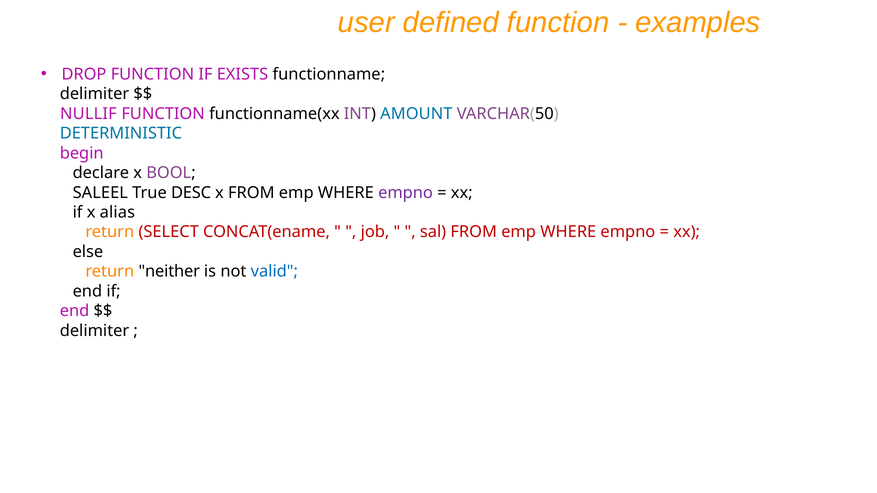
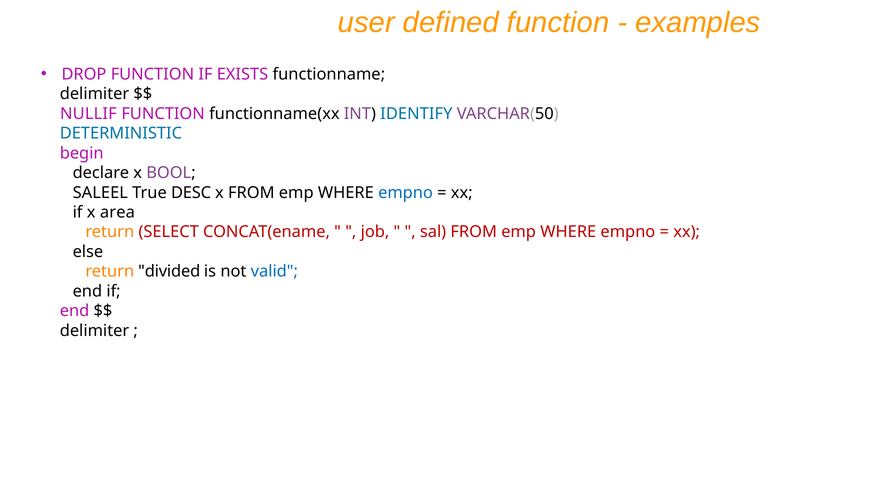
AMOUNT: AMOUNT -> IDENTIFY (416, 114)
empno colour: purple -> blue (406, 193)
alias: alias -> area (117, 212)
neither: neither -> divided (169, 272)
